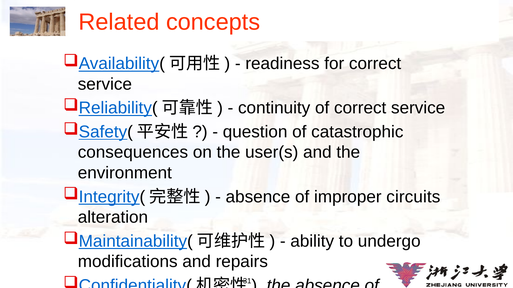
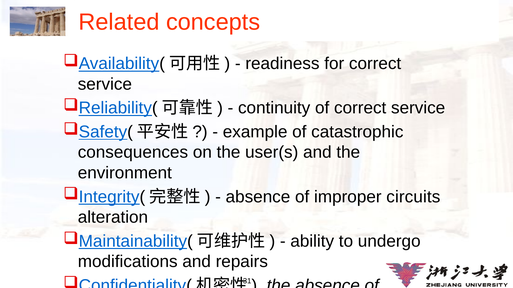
question: question -> example (255, 132)
